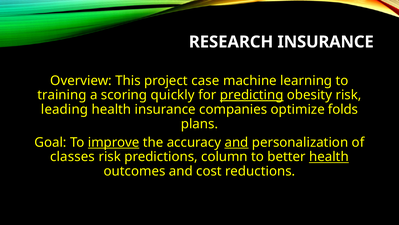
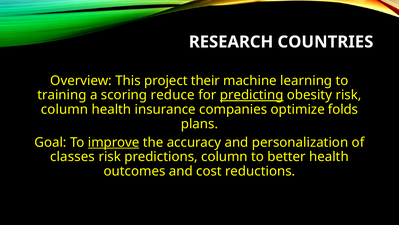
RESEARCH INSURANCE: INSURANCE -> COUNTRIES (325, 42)
case: case -> their (205, 80)
quickly: quickly -> reduce (173, 95)
leading: leading -> column (65, 109)
and underline: present -> none (236, 142)
health underline: present -> none (329, 156)
